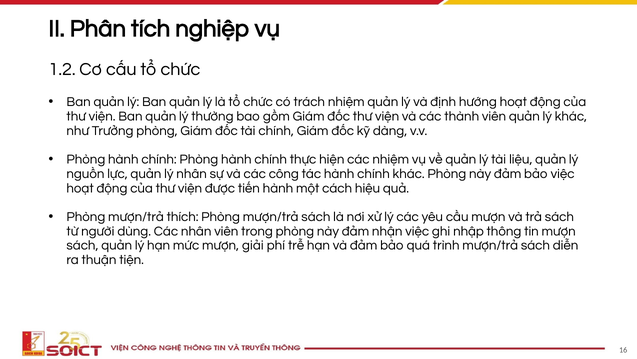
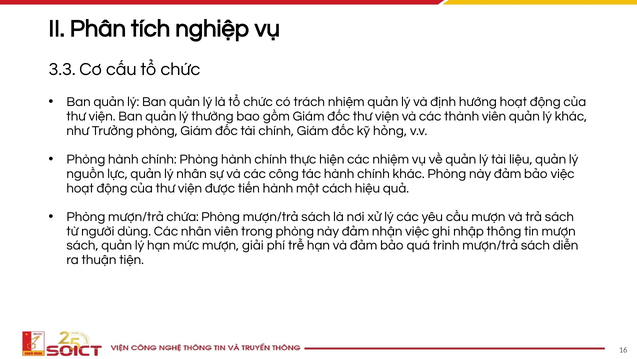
1.2: 1.2 -> 3.3 (62, 69)
dàng: dàng -> hỏng (390, 130)
thích: thích -> chứa (183, 216)
